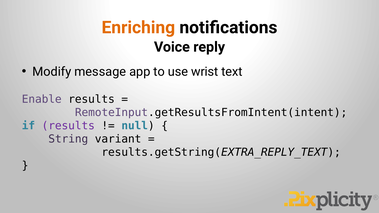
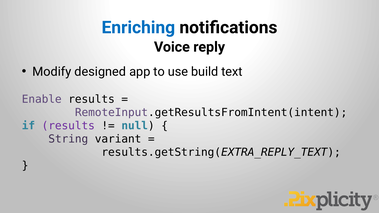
Enriching colour: orange -> blue (138, 28)
message: message -> designed (100, 72)
wrist: wrist -> build (205, 72)
